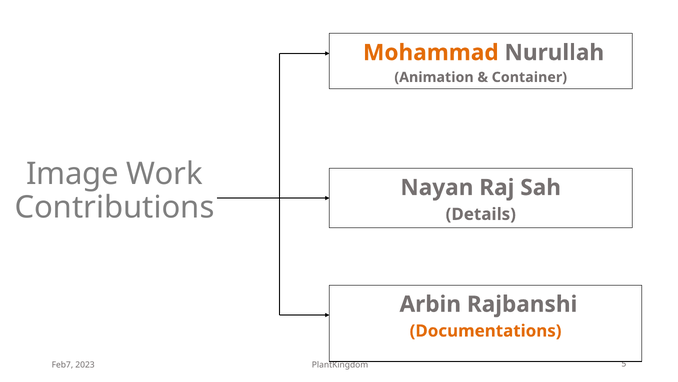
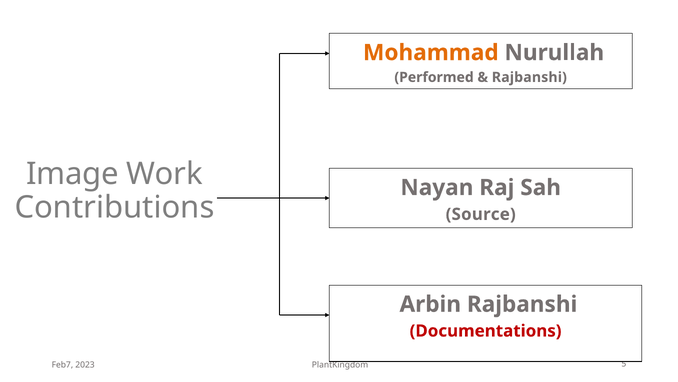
Animation: Animation -> Performed (434, 77)
Container: Container -> Rajbanshi (529, 77)
Details: Details -> Source (481, 214)
Documentations colour: orange -> red (486, 330)
